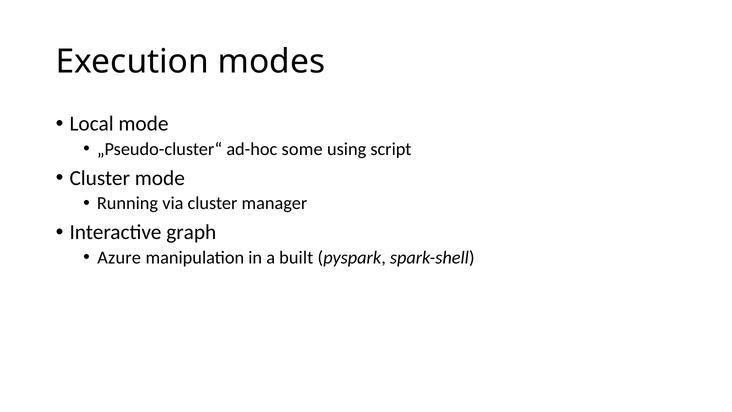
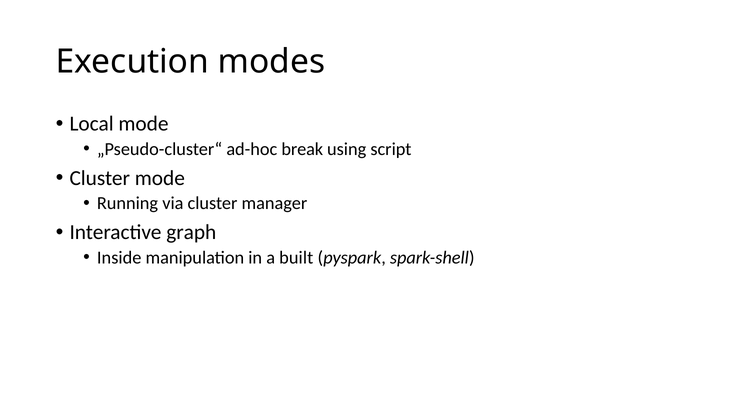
some: some -> break (302, 149)
Azure: Azure -> Inside (119, 257)
